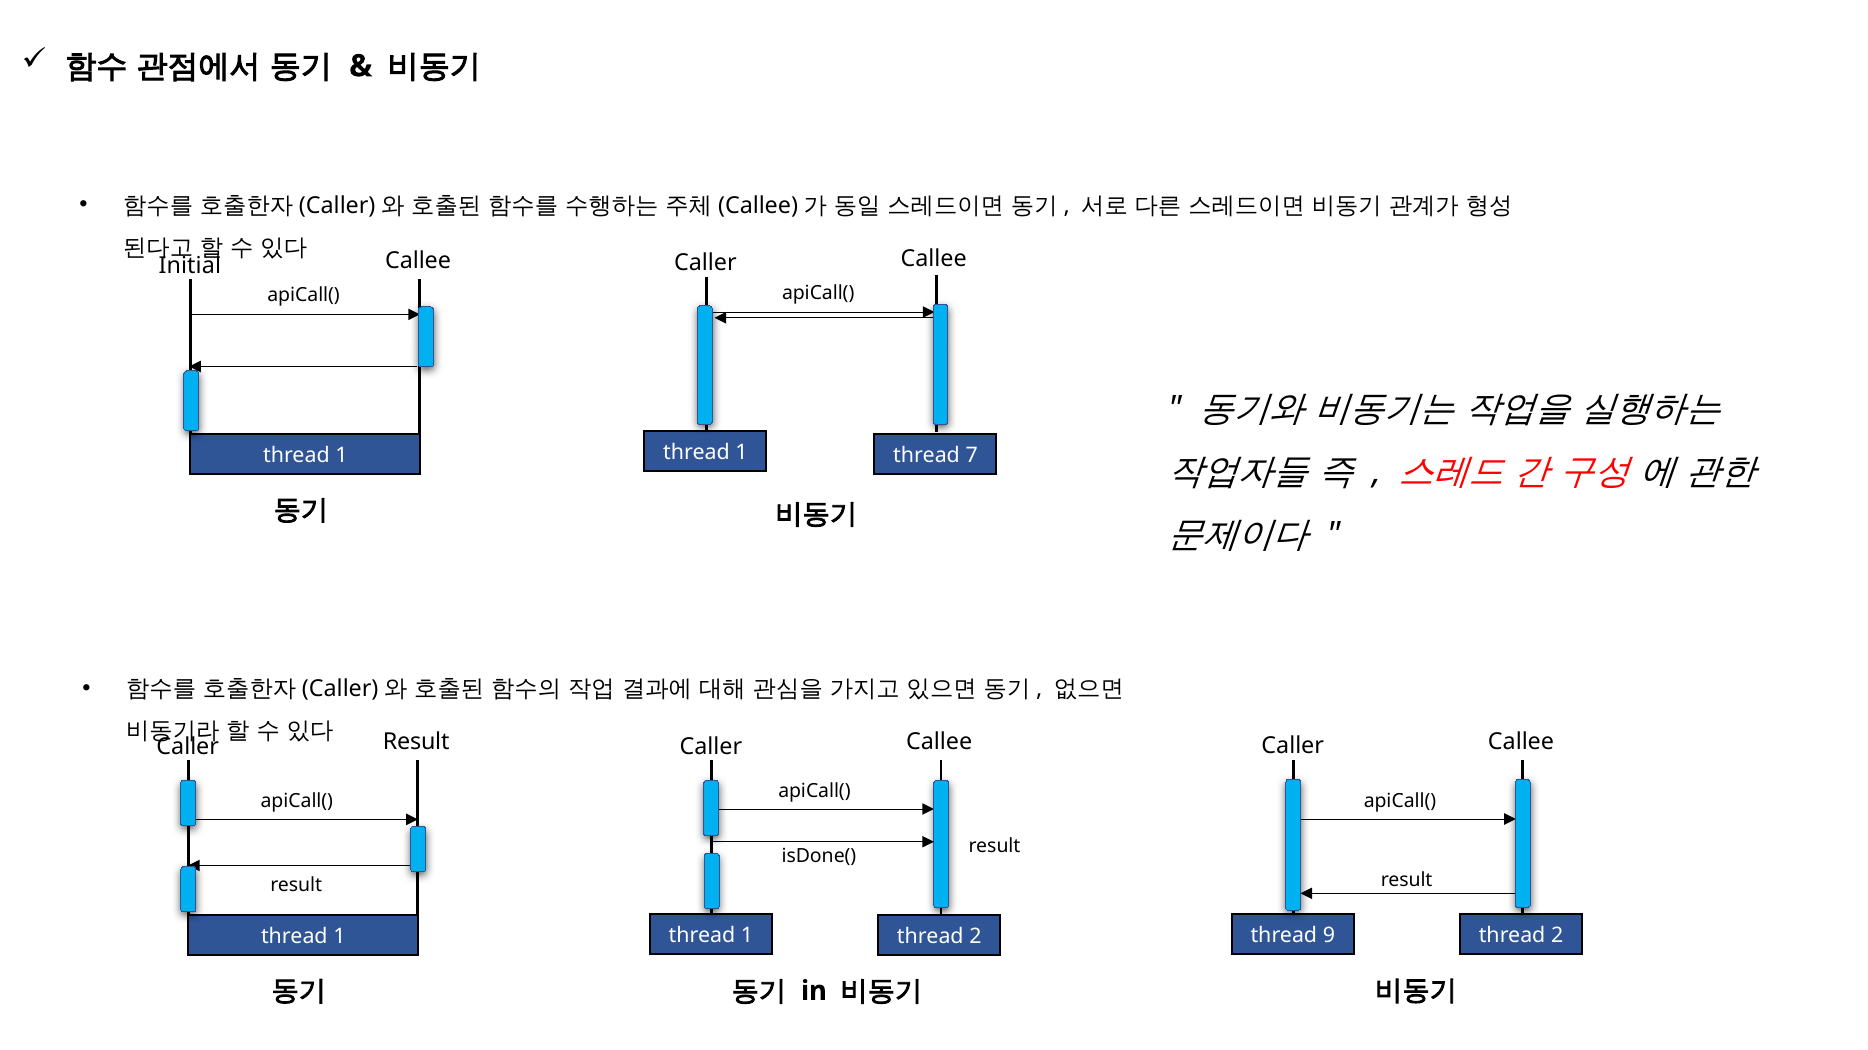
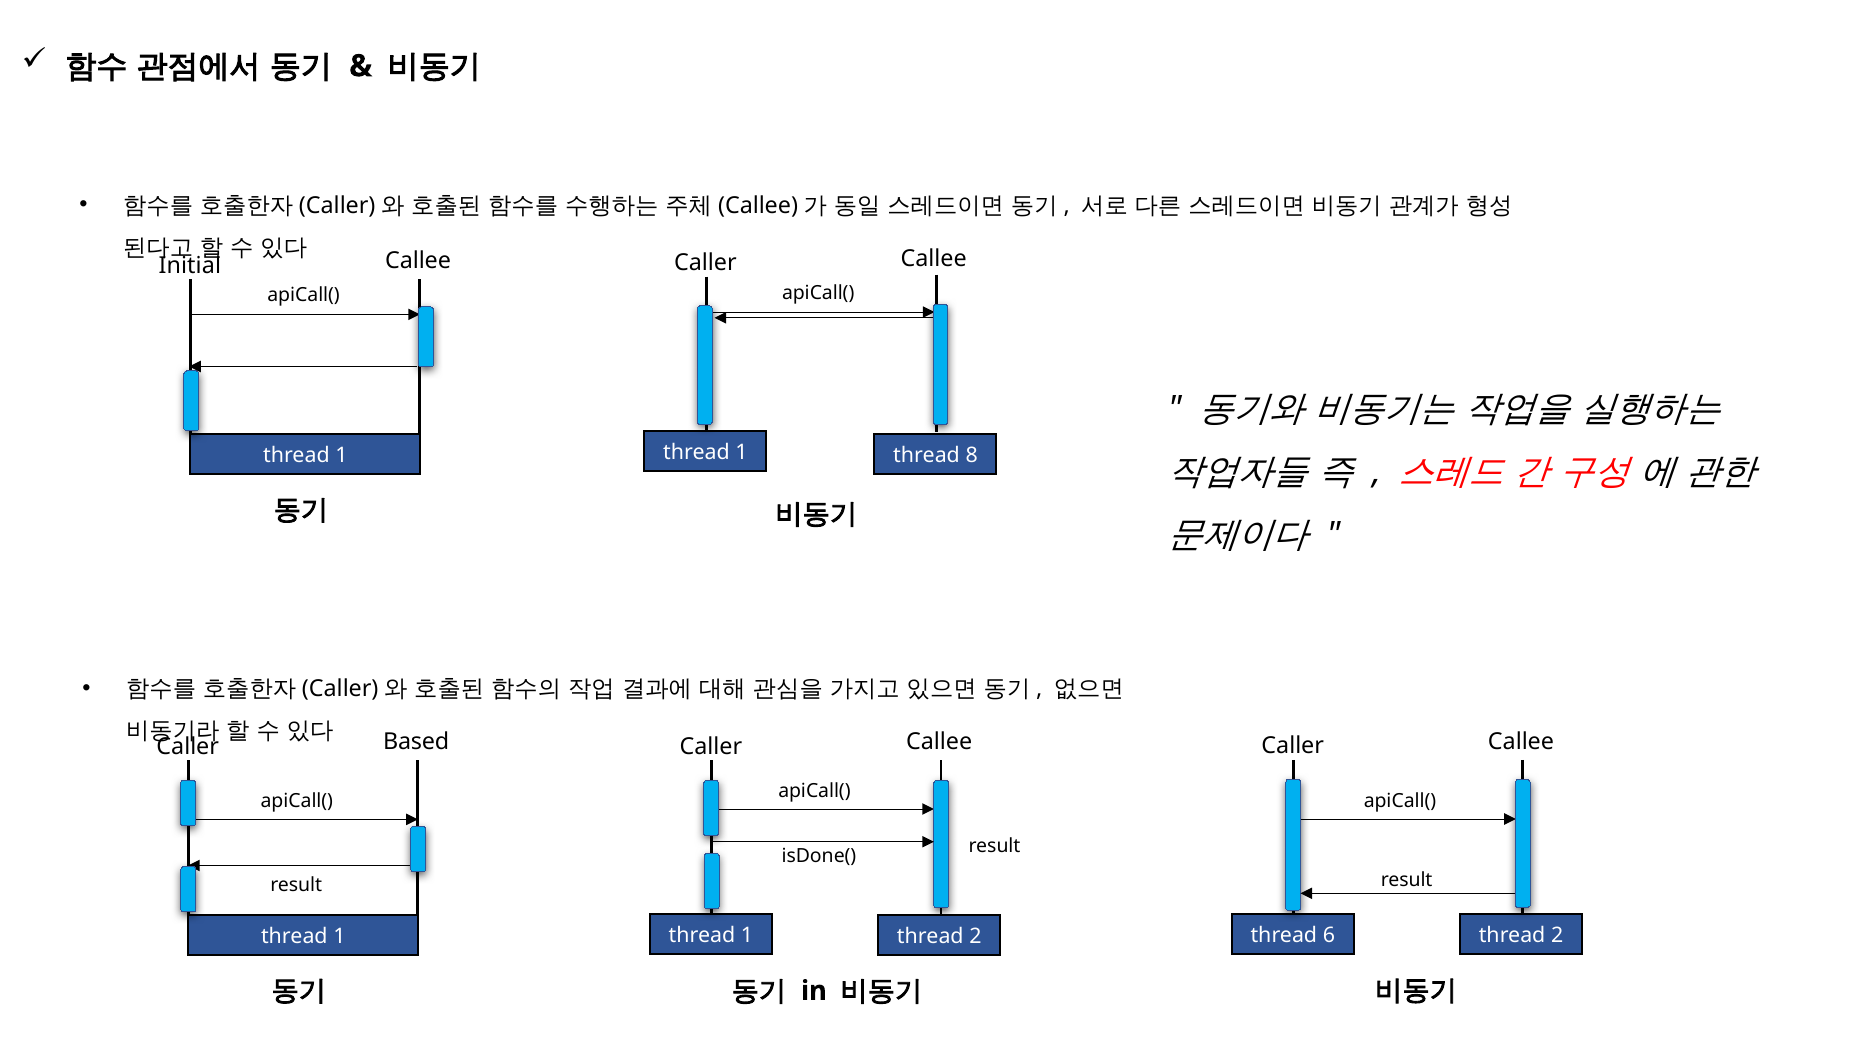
7: 7 -> 8 (972, 456)
Caller Result: Result -> Based (416, 743)
9: 9 -> 6 (1329, 936)
